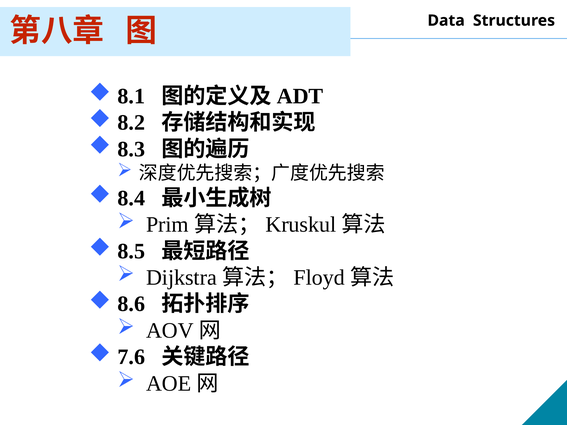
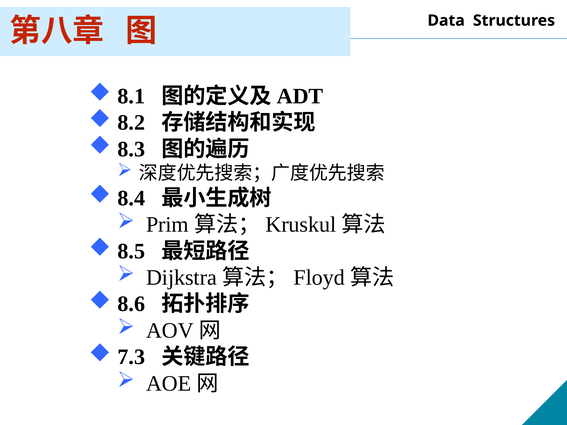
7.6: 7.6 -> 7.3 (131, 357)
